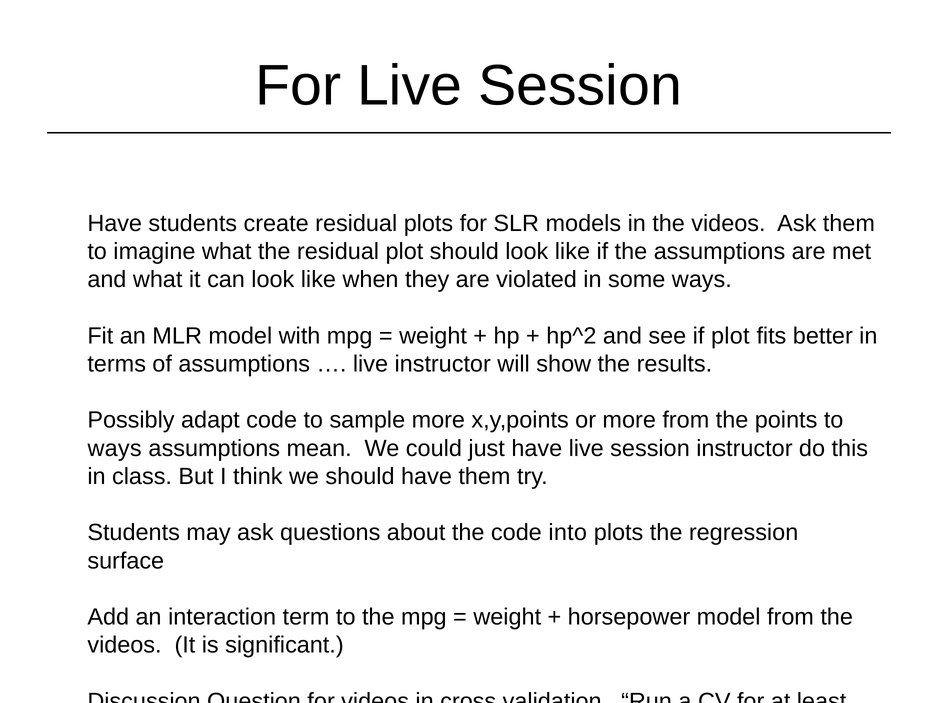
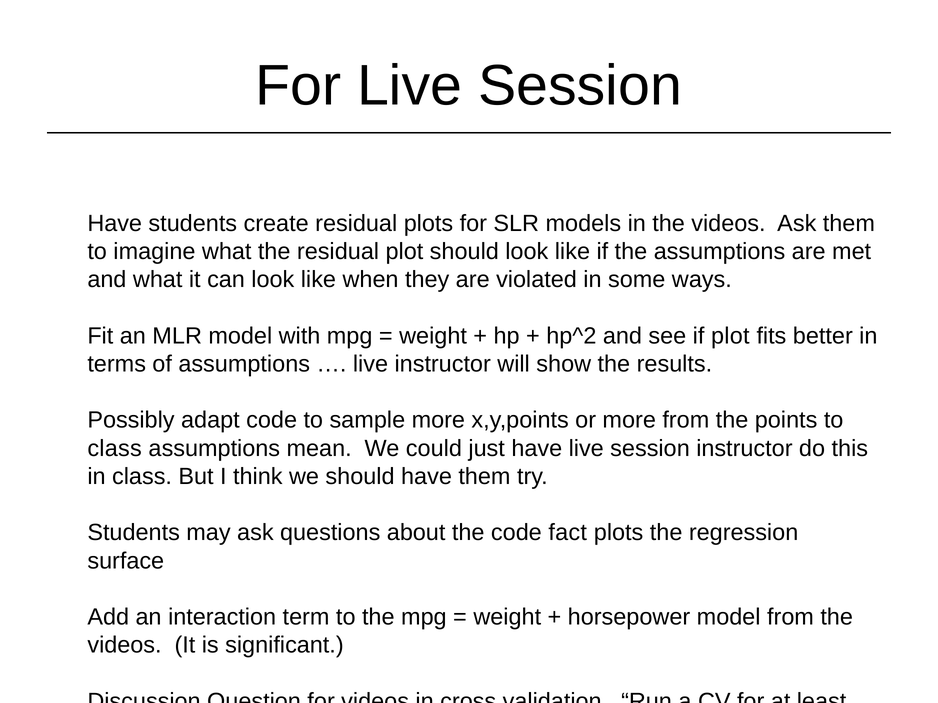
ways: ways -> class (115, 449)
into: into -> fact (568, 533)
